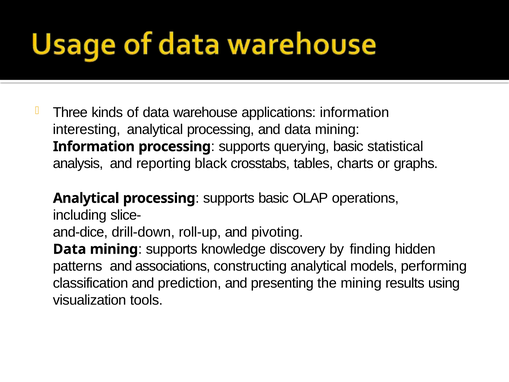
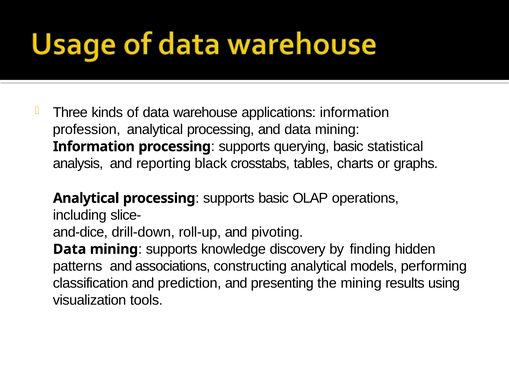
interesting: interesting -> profession (87, 129)
